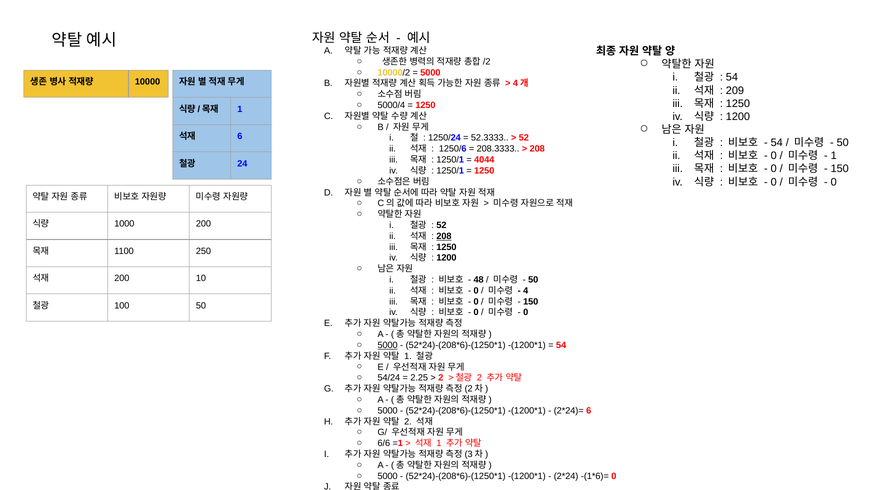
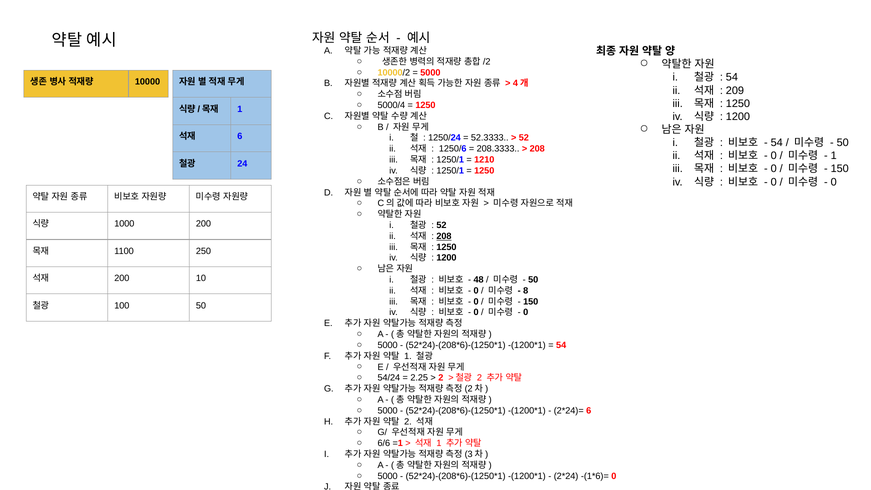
4044: 4044 -> 1210 (484, 160)
4: 4 -> 8 (526, 291)
5000 underline: present -> none (388, 345)
